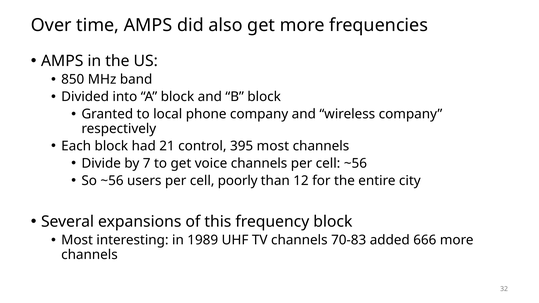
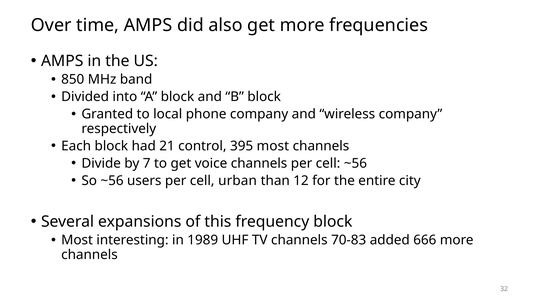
poorly: poorly -> urban (238, 181)
